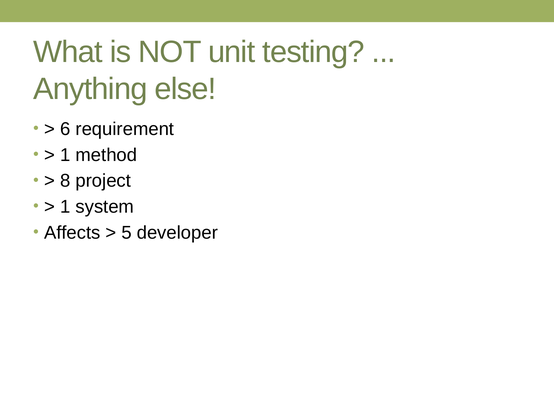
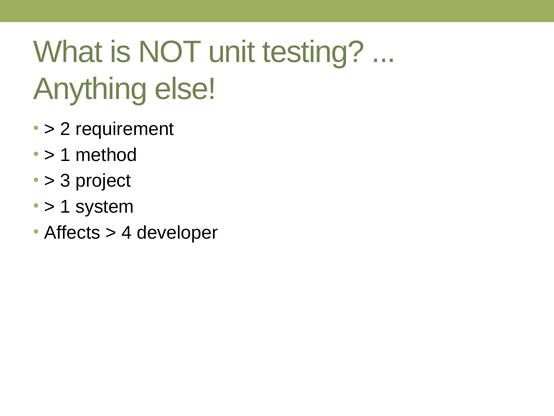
6: 6 -> 2 (65, 129)
8: 8 -> 3 (65, 181)
5: 5 -> 4 (127, 232)
